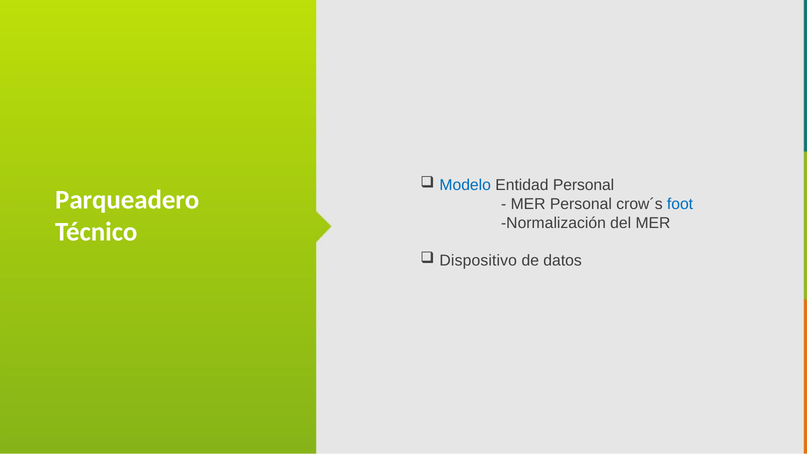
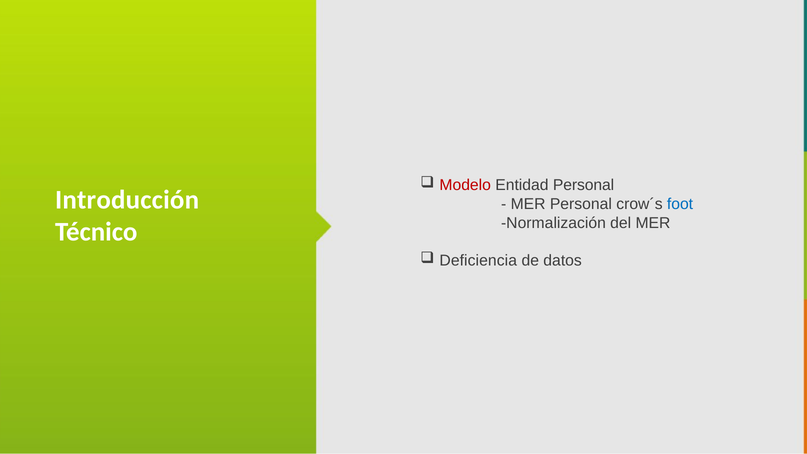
Modelo colour: blue -> red (465, 185)
Parqueadero: Parqueadero -> Introducción (127, 200)
Dispositivo: Dispositivo -> Deficiencia (478, 261)
